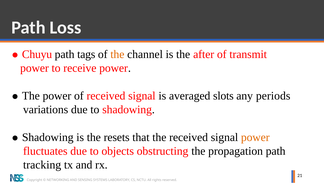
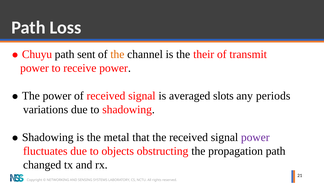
tags: tags -> sent (86, 54)
after: after -> their (204, 54)
resets: resets -> metal (117, 137)
power colour: orange -> purple (255, 137)
tracking: tracking -> changed (42, 164)
